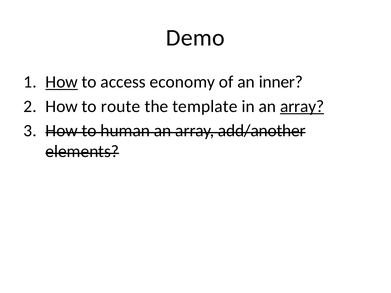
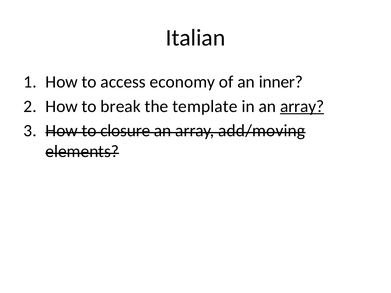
Demo: Demo -> Italian (195, 38)
How underline: present -> none (62, 82)
route: route -> break (121, 106)
human: human -> closure (125, 131)
add/another: add/another -> add/moving (262, 131)
